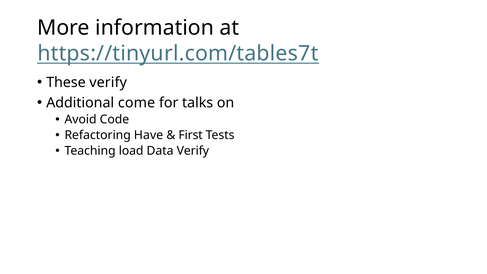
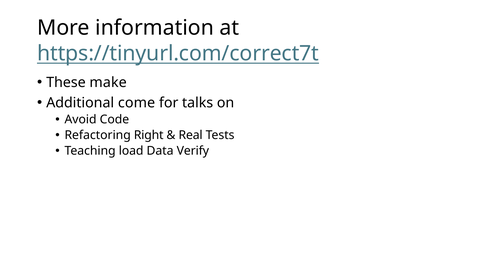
https://tinyurl.com/tables7t: https://tinyurl.com/tables7t -> https://tinyurl.com/correct7t (178, 53)
These verify: verify -> make (108, 82)
Have: Have -> Right (149, 135)
First: First -> Real (191, 135)
